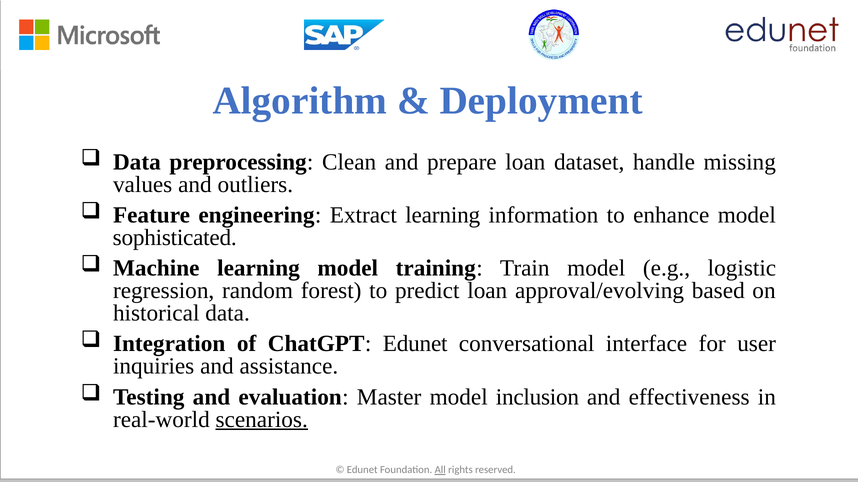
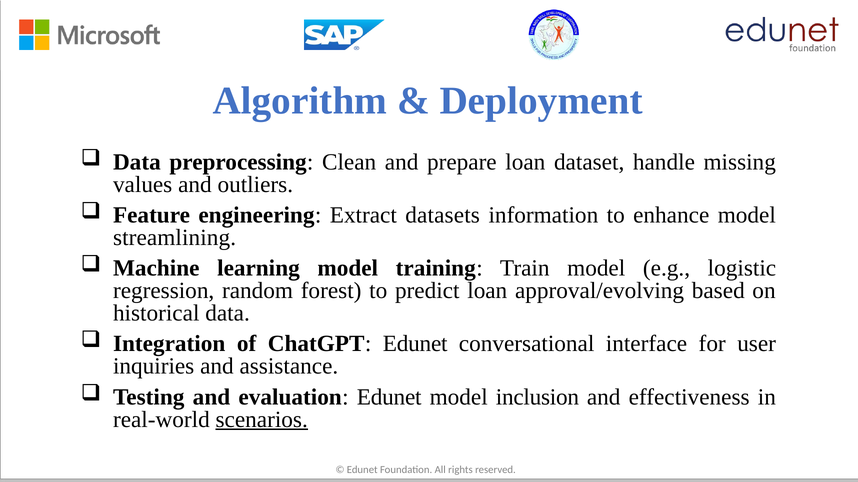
Extract learning: learning -> datasets (443, 215)
sophisticated: sophisticated -> streamlining (175, 238)
evaluation Master: Master -> Edunet (389, 397)
All underline: present -> none (440, 470)
